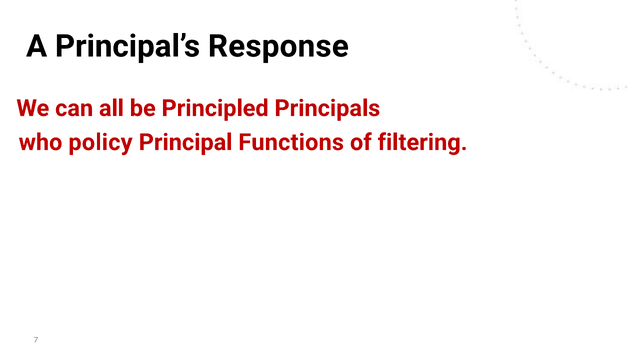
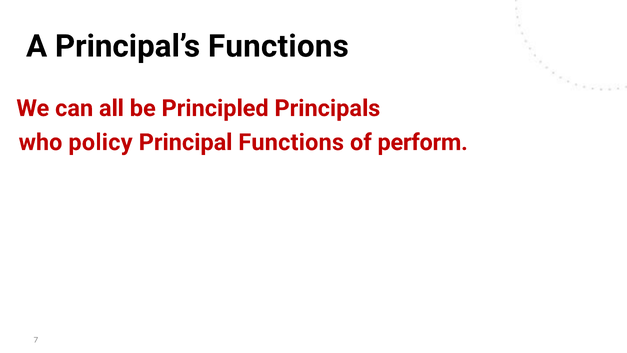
Principal’s Response: Response -> Functions (278, 46)
filtering: filtering -> perform (423, 142)
